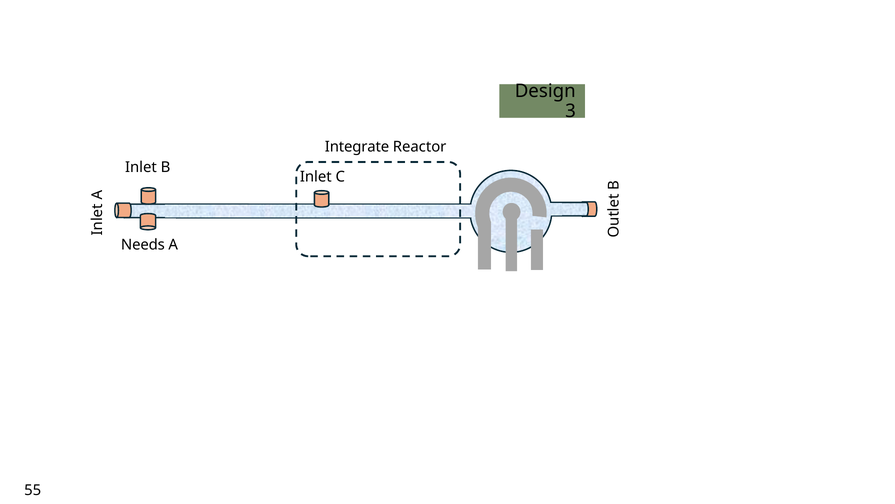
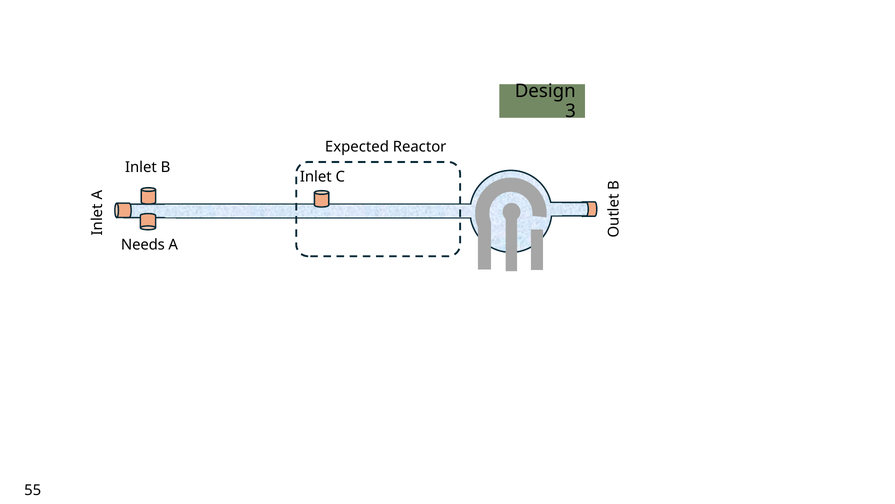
Integrate: Integrate -> Expected (357, 147)
